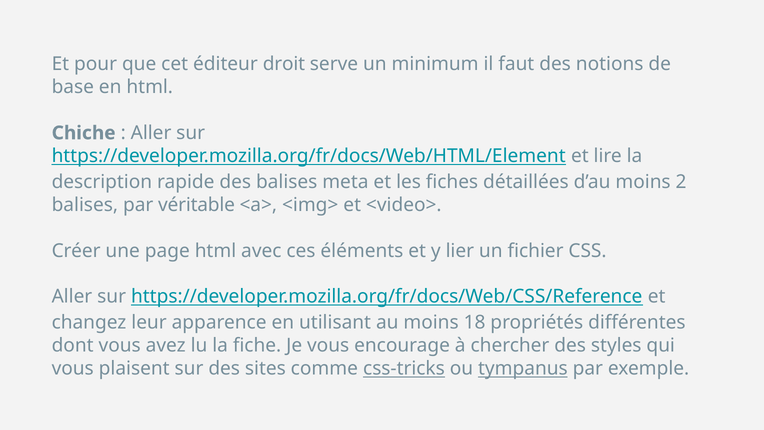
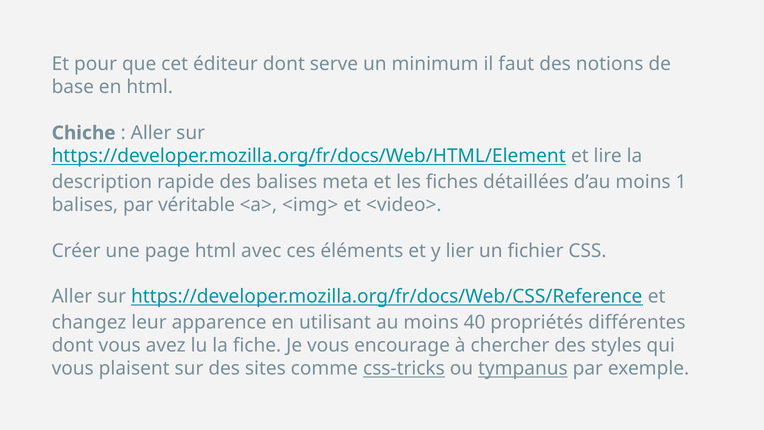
éditeur droit: droit -> dont (284, 64)
2: 2 -> 1 (681, 182)
18: 18 -> 40 (475, 322)
